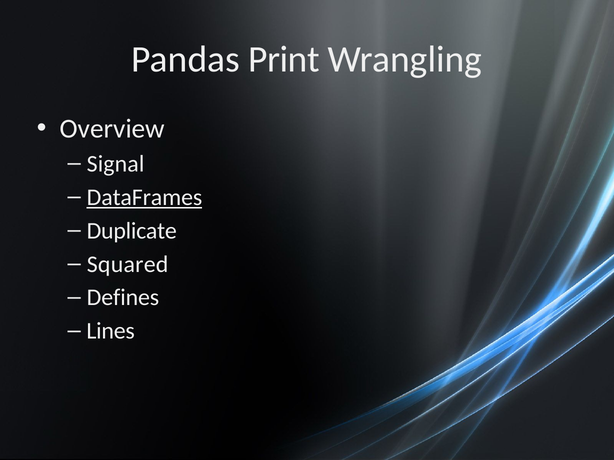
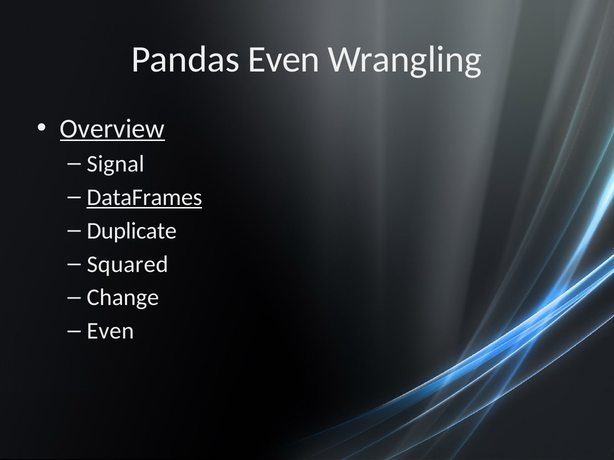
Pandas Print: Print -> Even (284, 59)
Overview underline: none -> present (112, 129)
Defines: Defines -> Change (123, 298)
Lines: Lines -> Even (110, 331)
